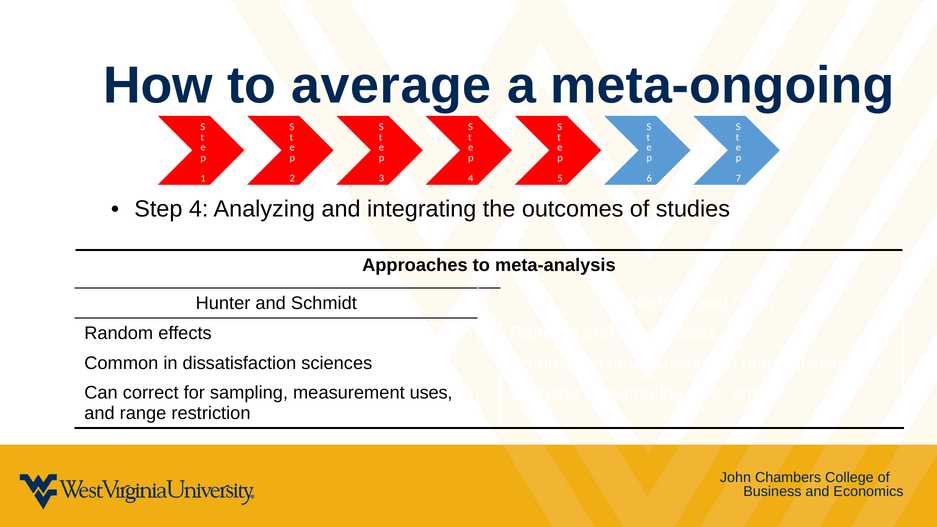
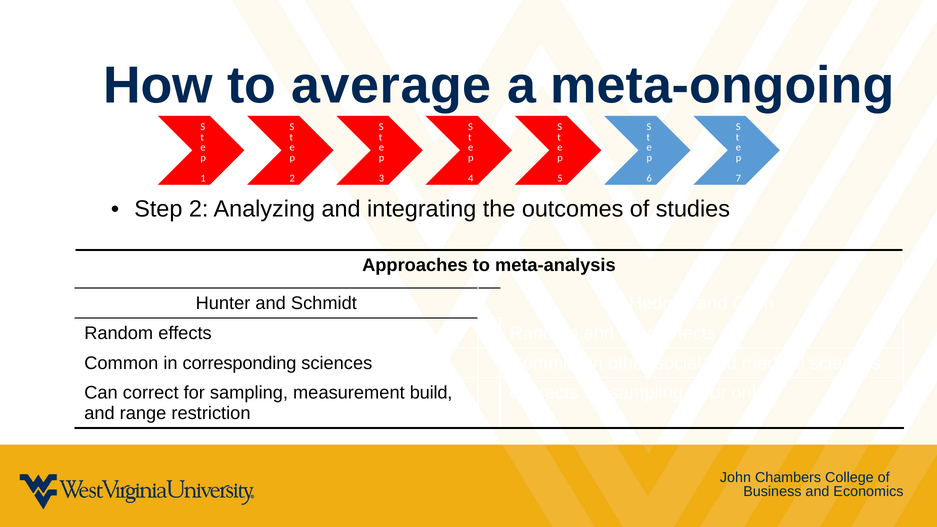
Step 4: 4 -> 2 (199, 209)
dissatisfaction: dissatisfaction -> corresponding (239, 363)
uses: uses -> build (431, 393)
